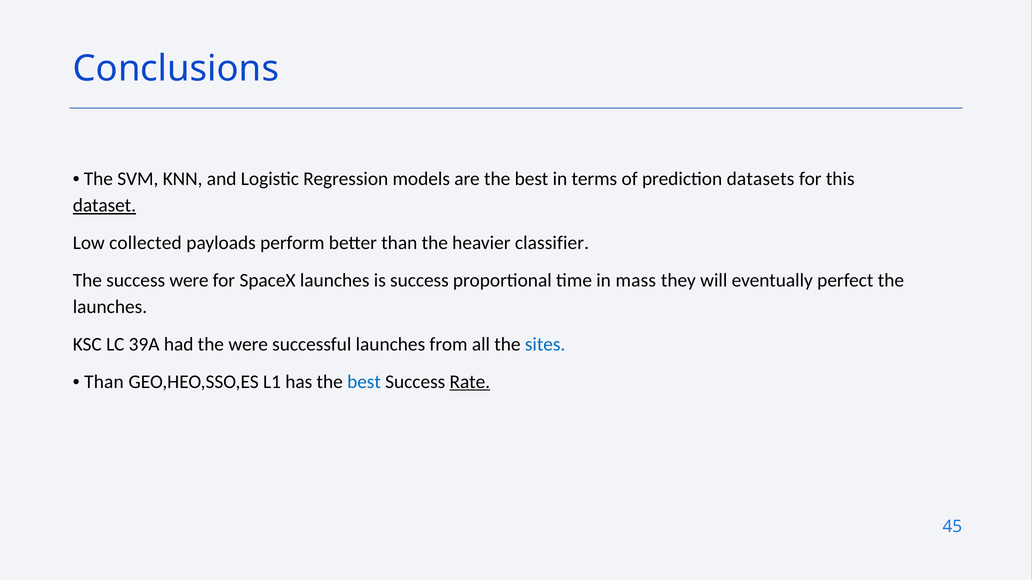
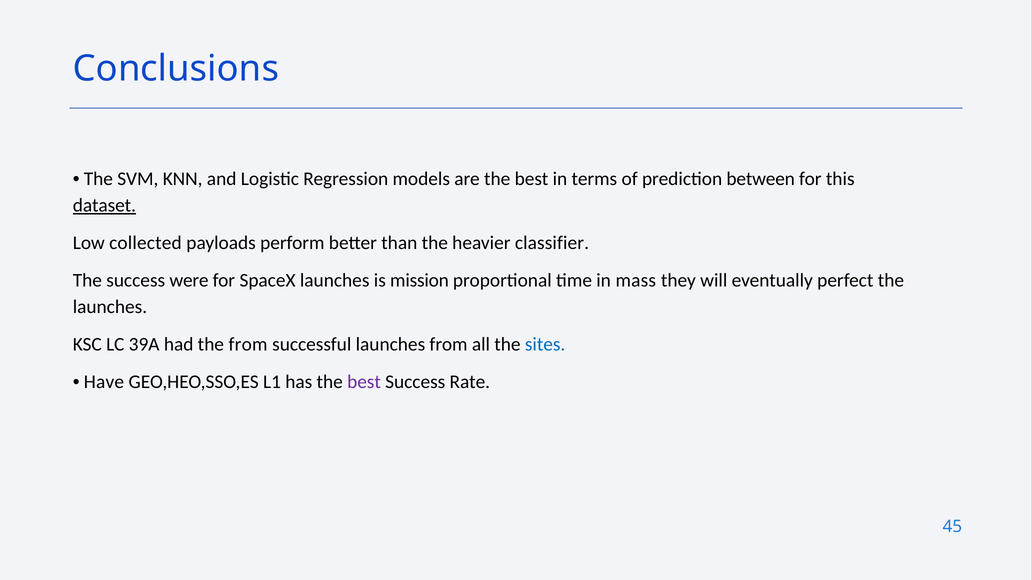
datasets: datasets -> between (761, 179)
is success: success -> mission (419, 281)
the were: were -> from (248, 345)
Than: Than -> Have (104, 382)
best colour: blue -> purple (364, 382)
Rate underline: present -> none (470, 382)
